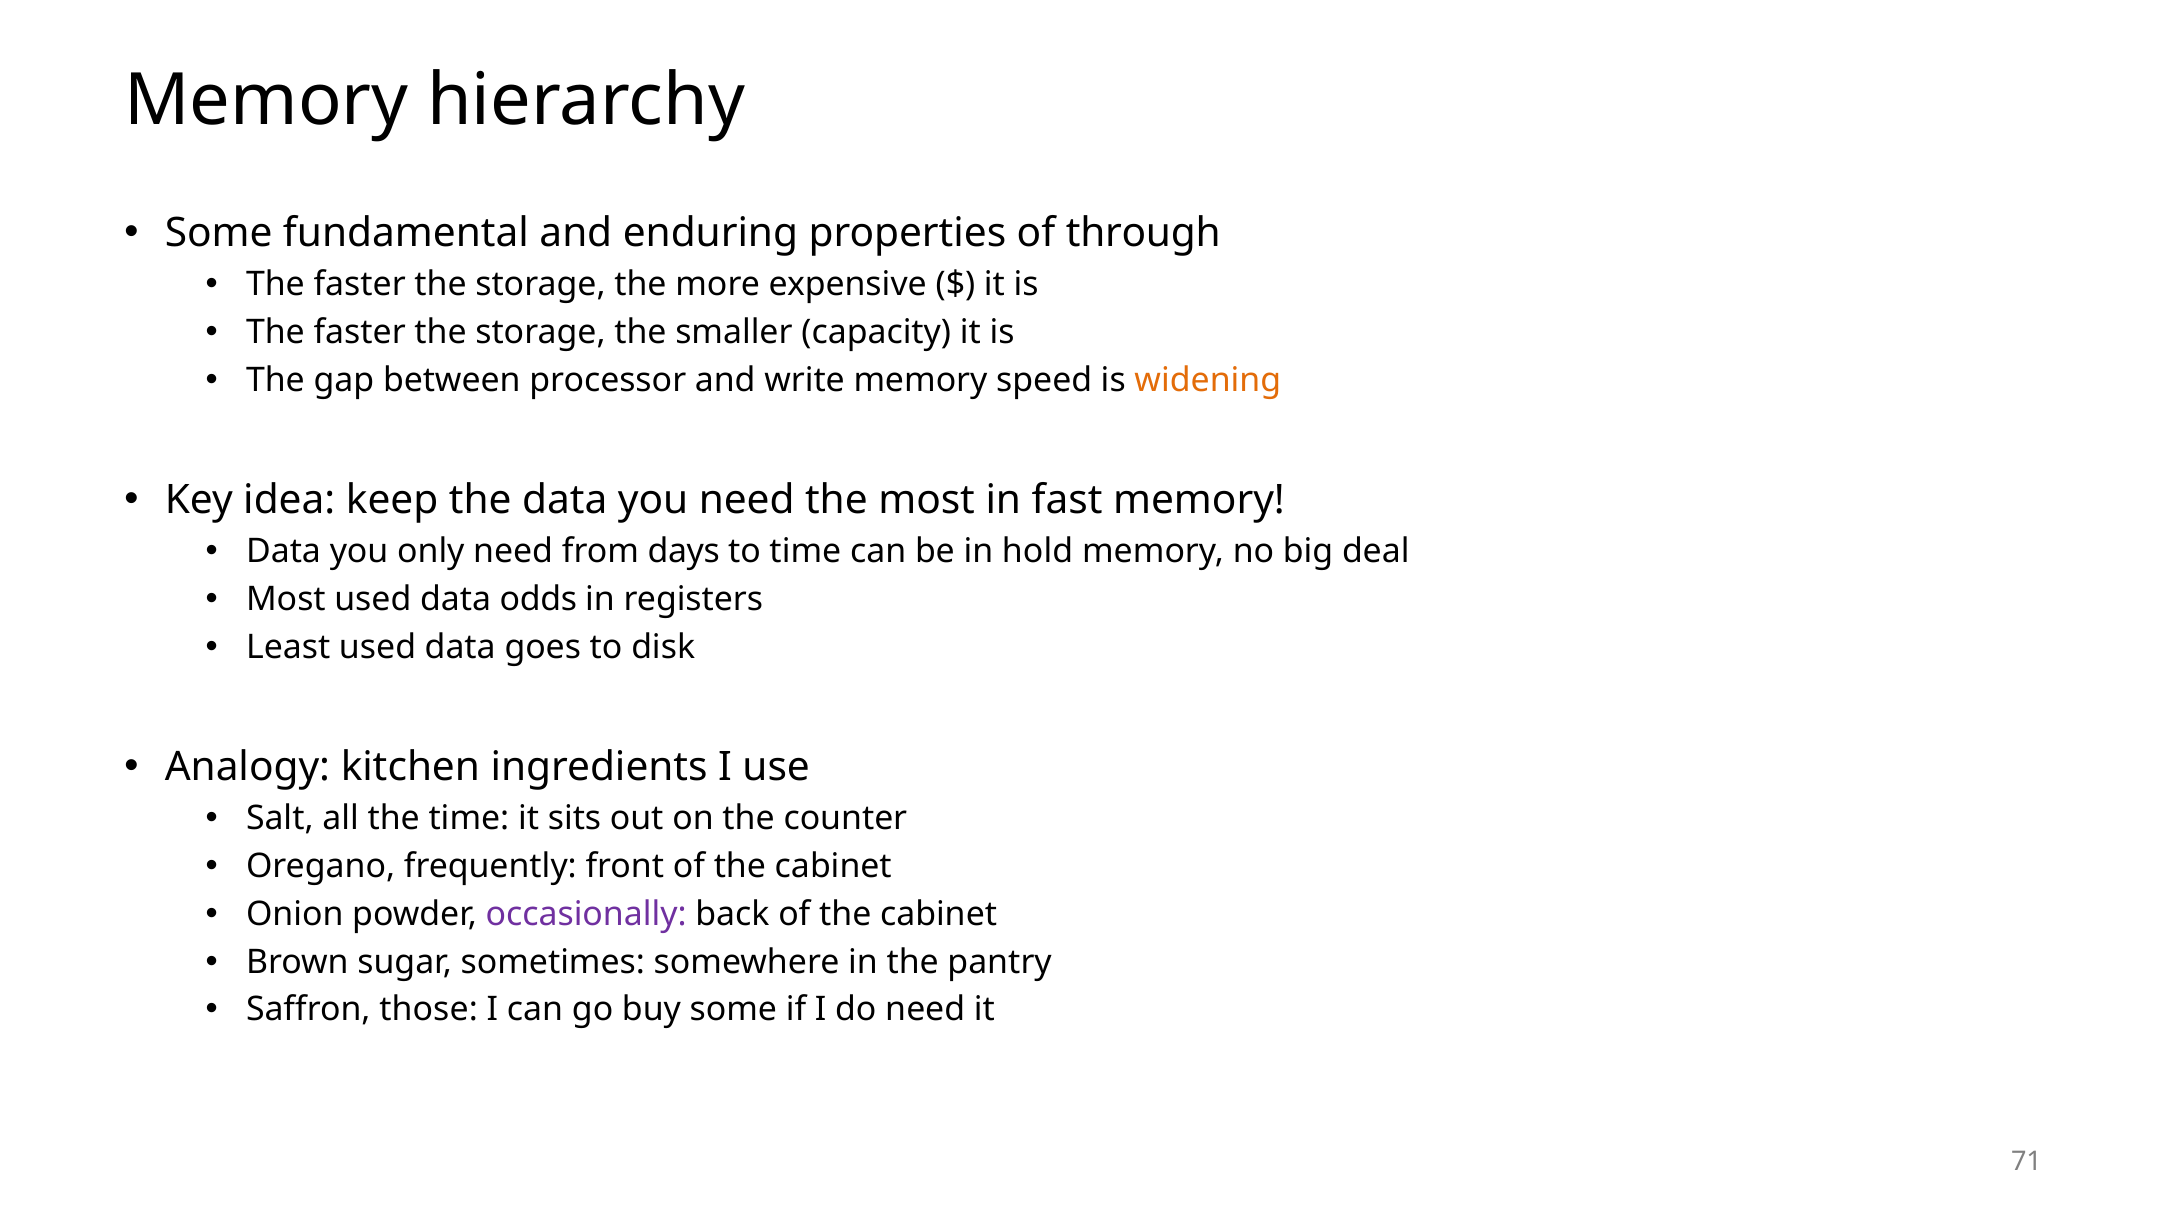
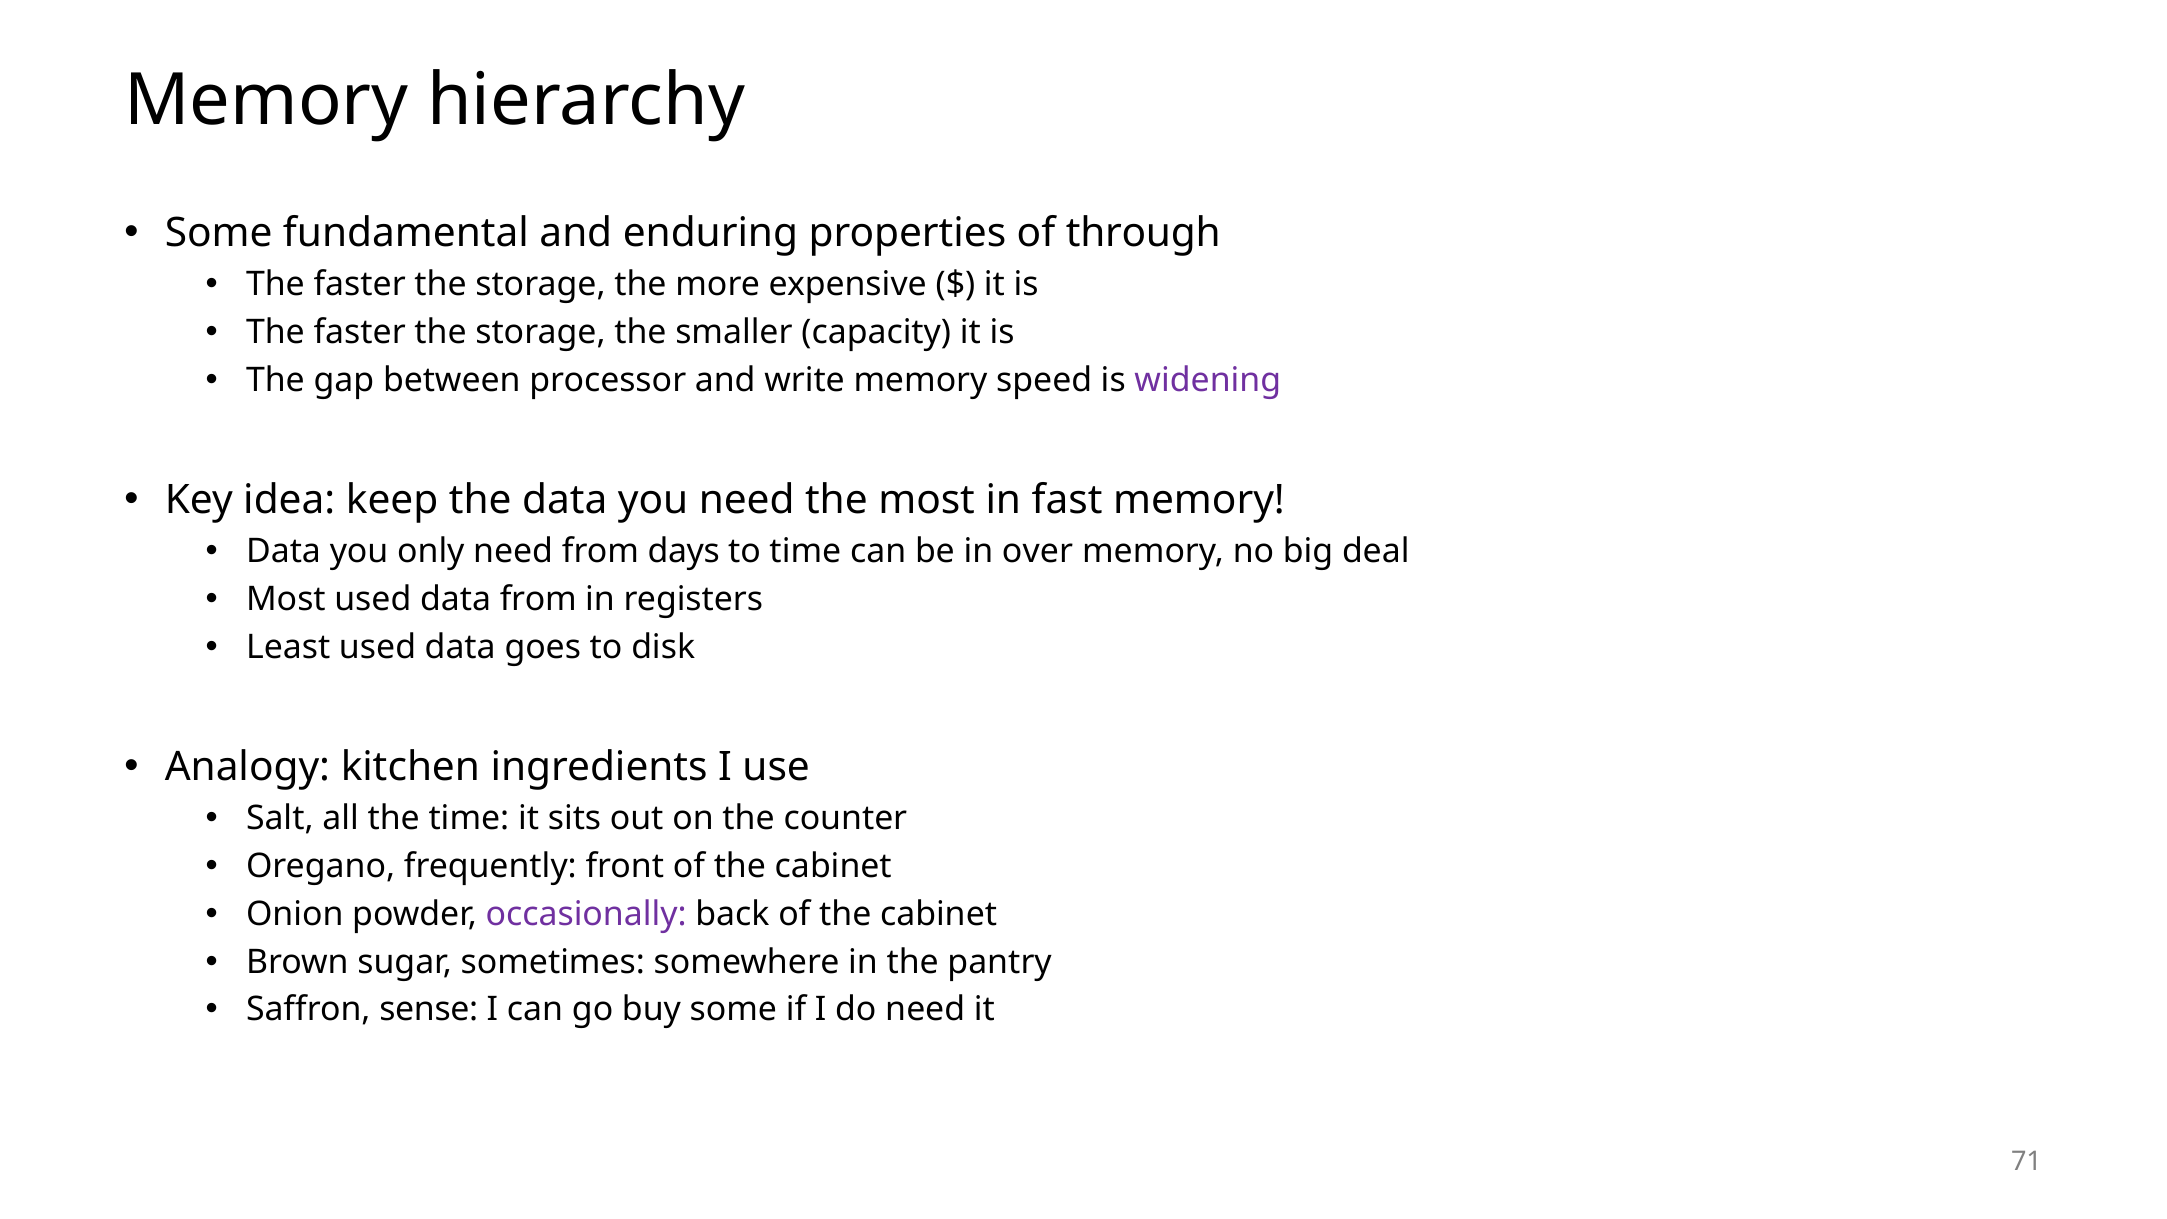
widening colour: orange -> purple (1208, 380)
hold: hold -> over (1038, 551)
data odds: odds -> from (538, 599)
those: those -> sense (429, 1010)
